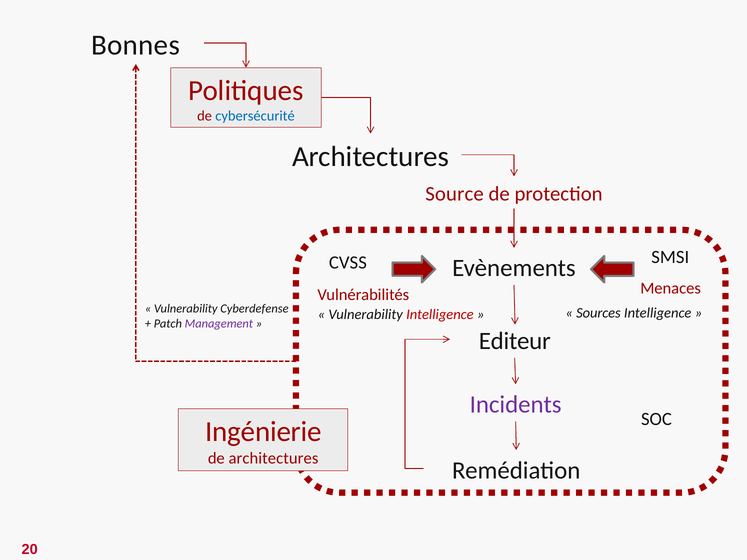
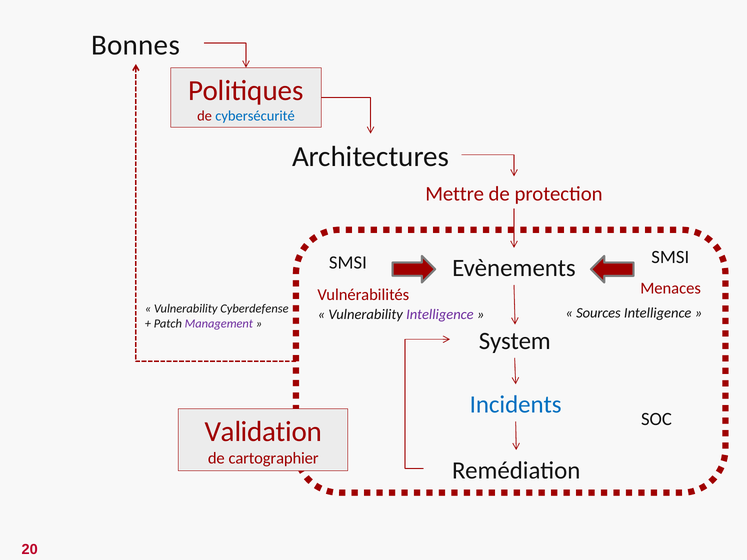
Source: Source -> Mettre (455, 194)
CVSS: CVSS -> SMSI (348, 263)
Intelligence colour: red -> purple (440, 315)
Editeur: Editeur -> System (515, 341)
Incidents colour: purple -> blue (516, 405)
Ingénierie: Ingénierie -> Validation (263, 432)
de architectures: architectures -> cartographier (274, 458)
